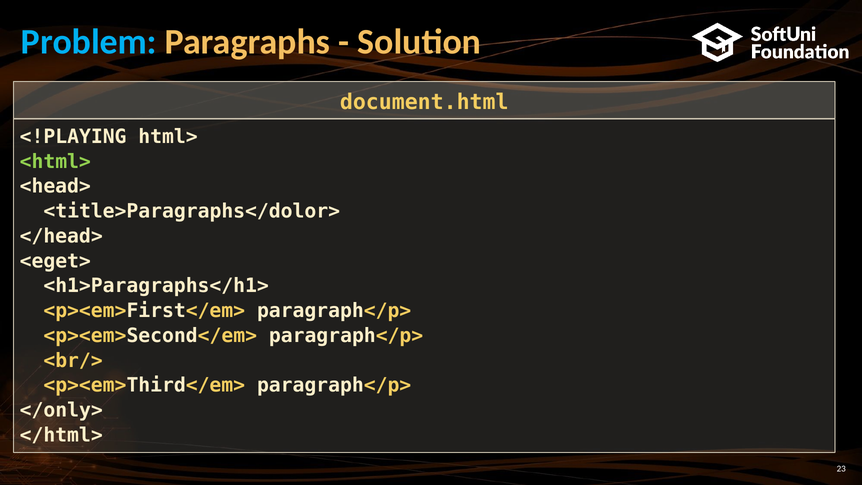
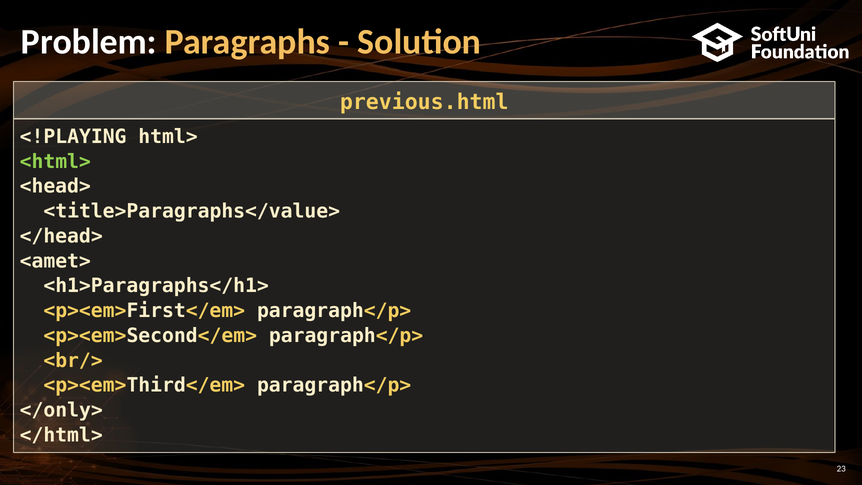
Problem colour: light blue -> white (89, 42)
document.html: document.html -> previous.html (424, 102)
<title>Paragraphs</dolor>: <title>Paragraphs</dolor> -> <title>Paragraphs</value> (192, 211)
<eget>: <eget> -> <amet> (55, 261)
